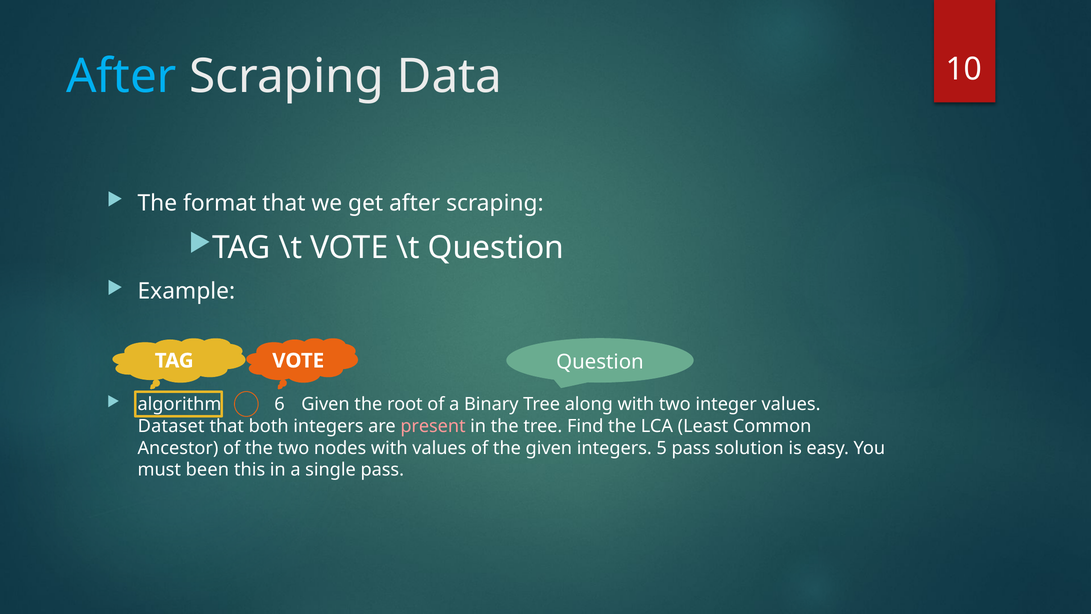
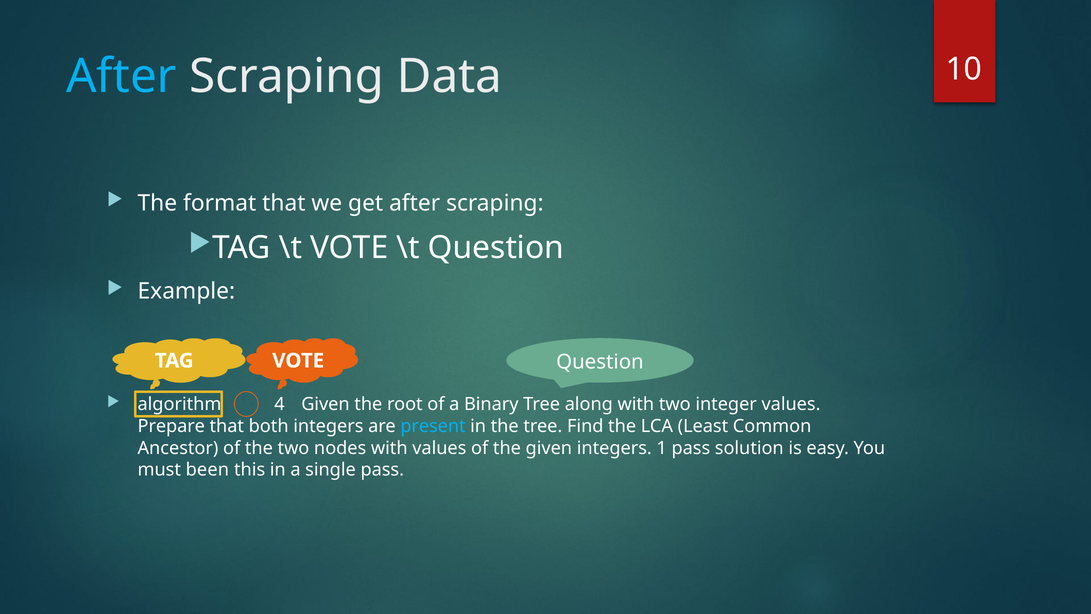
6: 6 -> 4 (280, 404)
Dataset: Dataset -> Prepare (171, 426)
present colour: pink -> light blue (433, 426)
5: 5 -> 1 (662, 448)
